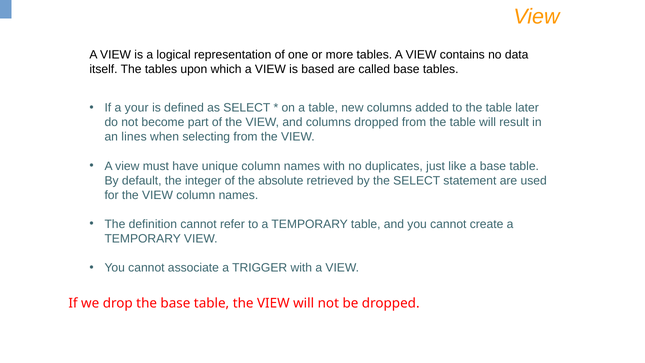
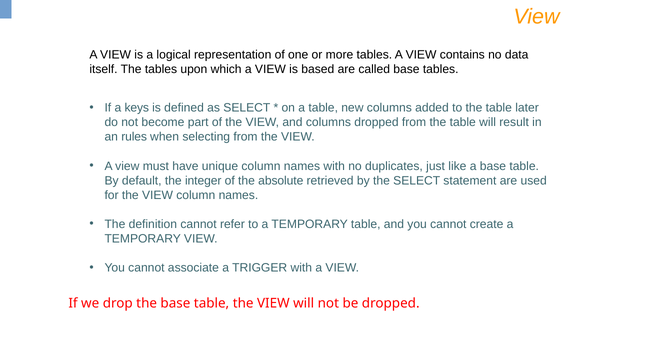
your: your -> keys (137, 108)
lines: lines -> rules (134, 137)
